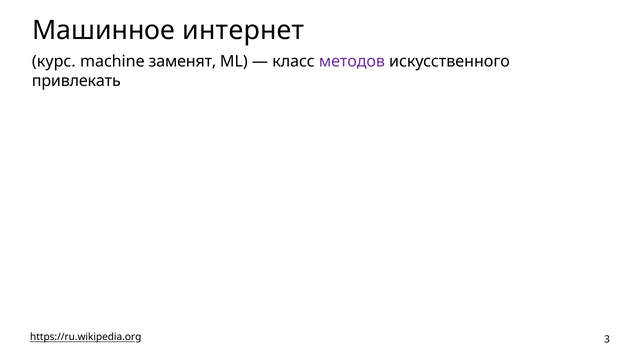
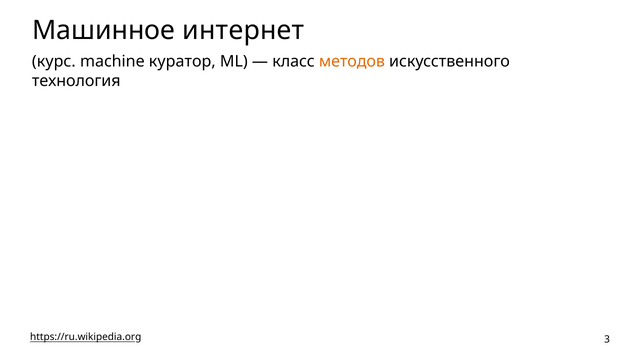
заменят: заменят -> куратор (182, 61)
методов colour: purple -> orange (352, 61)
привлекать: привлекать -> технология (76, 81)
